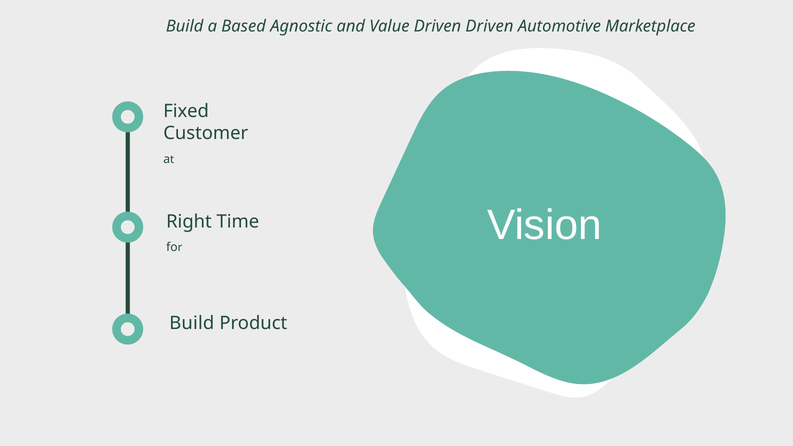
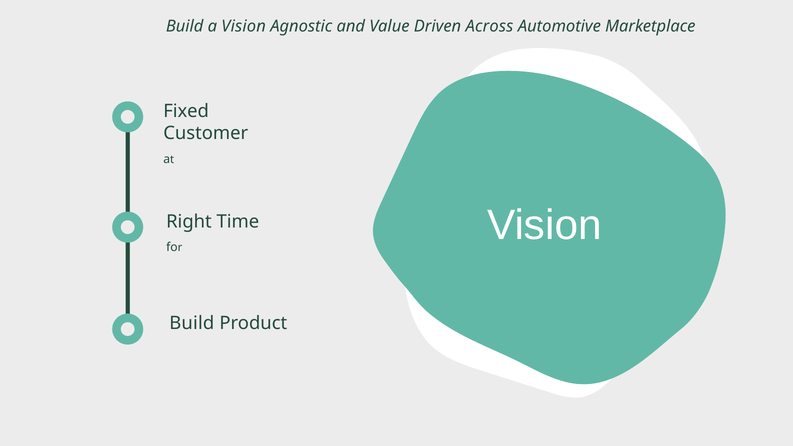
a Based: Based -> Vision (244, 26)
Driven Driven: Driven -> Across (489, 26)
